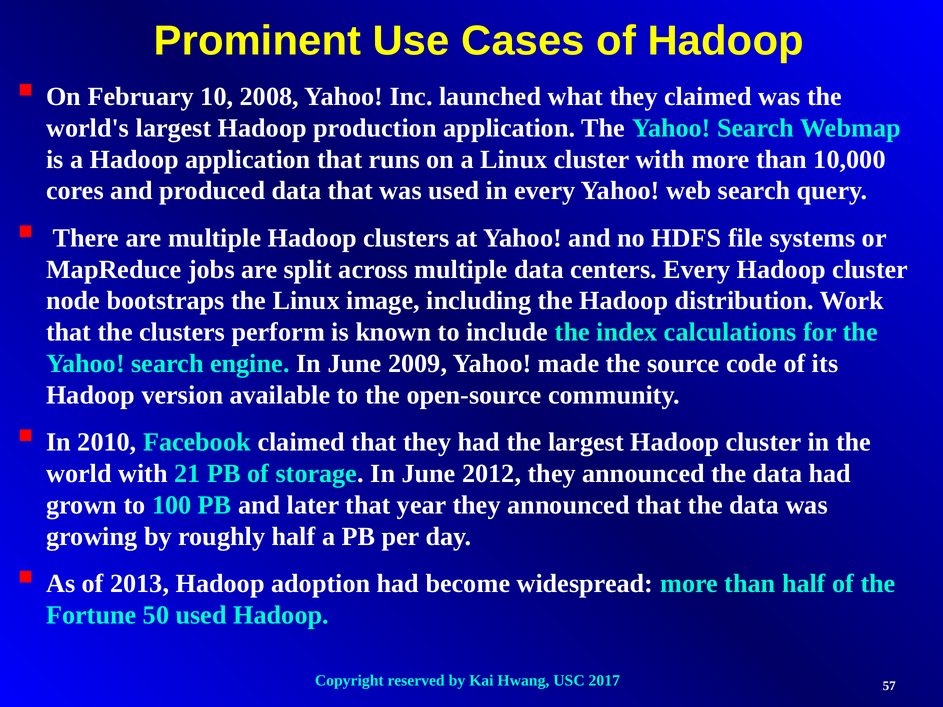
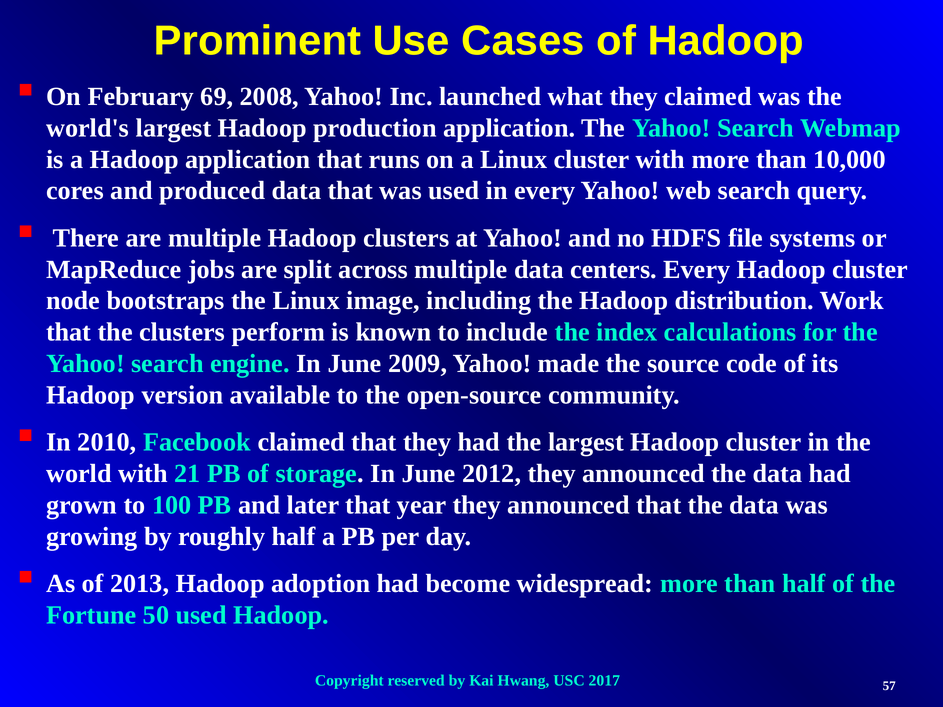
10: 10 -> 69 (217, 97)
